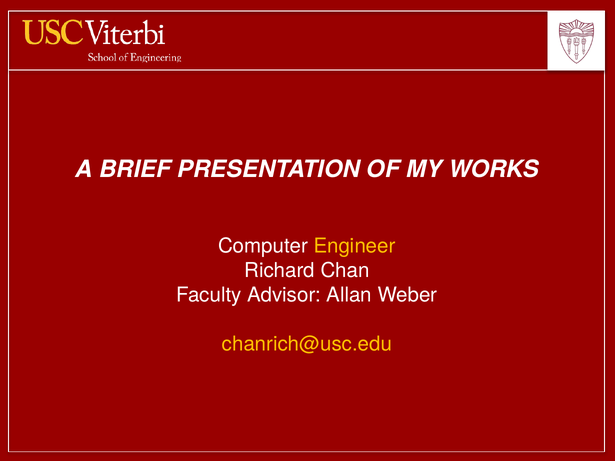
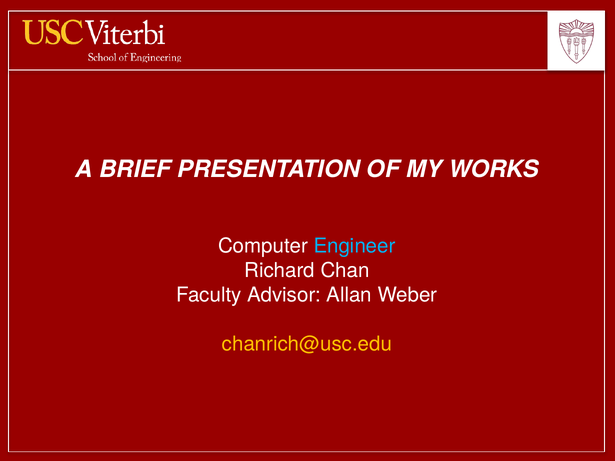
Engineer colour: yellow -> light blue (355, 246)
